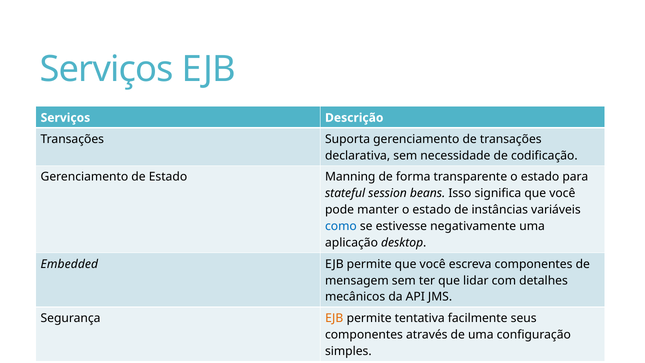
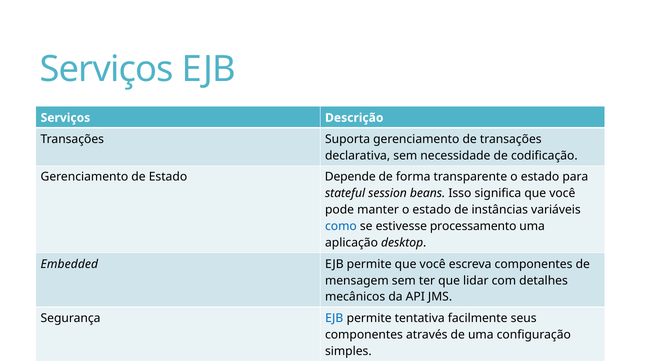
Manning: Manning -> Depende (350, 177)
negativamente: negativamente -> processamento (473, 226)
EJB colour: orange -> blue (334, 318)
